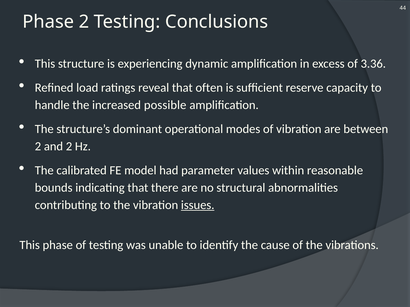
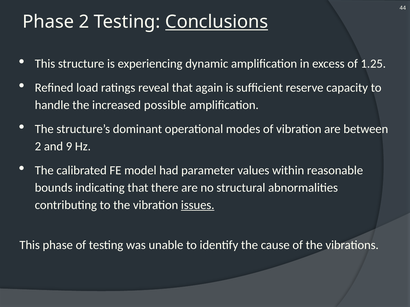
Conclusions underline: none -> present (217, 22)
3.36: 3.36 -> 1.25 (373, 64)
often: often -> again (209, 88)
and 2: 2 -> 9 (69, 147)
